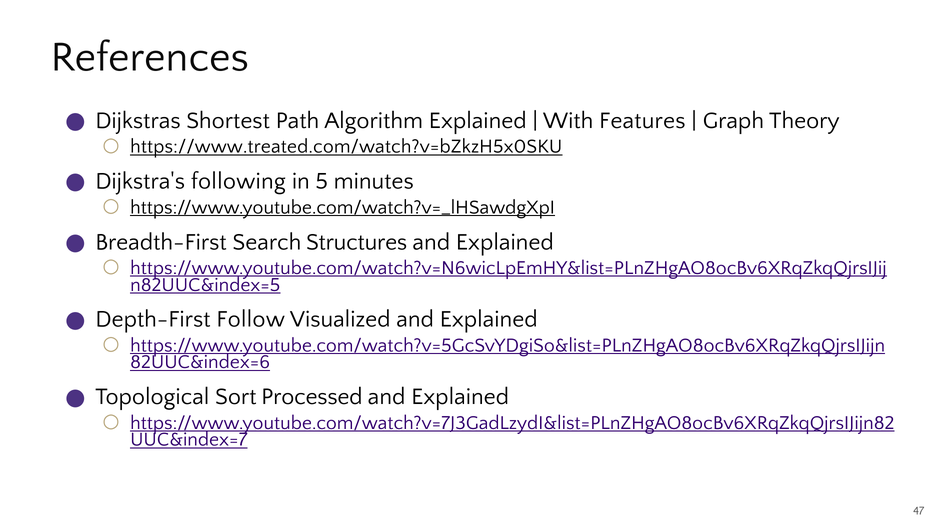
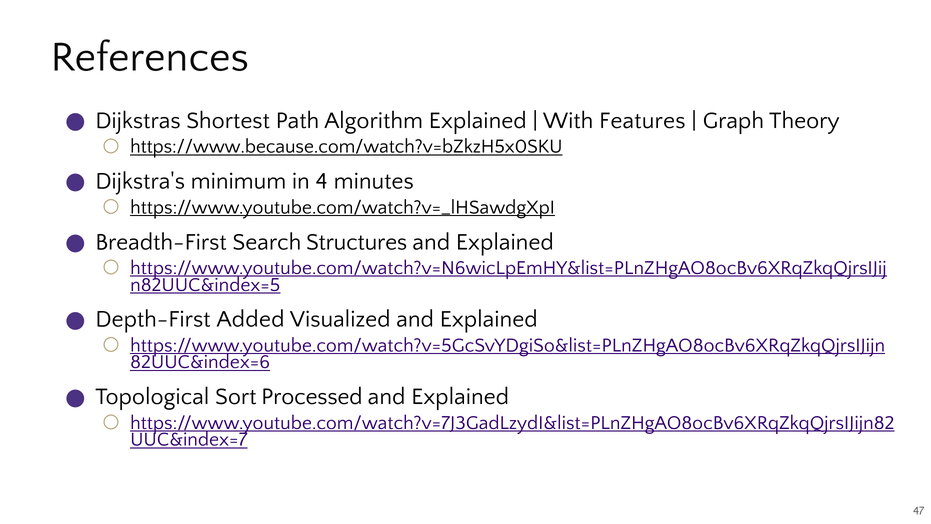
https://www.treated.com/watch?v=bZkzH5x0SKU: https://www.treated.com/watch?v=bZkzH5x0SKU -> https://www.because.com/watch?v=bZkzH5x0SKU (346, 146)
following: following -> minimum (239, 181)
5: 5 -> 4 (322, 181)
Follow: Follow -> Added (251, 319)
